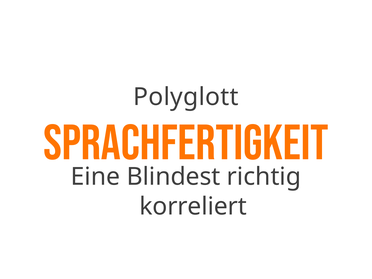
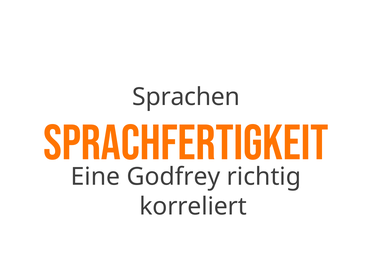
Polyglott: Polyglott -> Sprachen (186, 97)
Blindest: Blindest -> Godfrey (173, 177)
